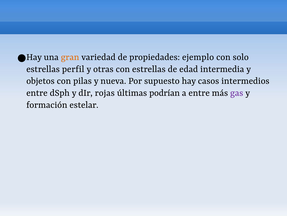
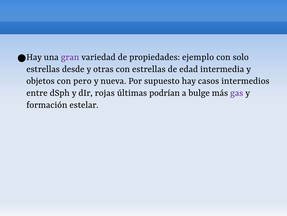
gran colour: orange -> purple (70, 57)
perfil: perfil -> desde (73, 68)
pilas: pilas -> pero (82, 80)
a entre: entre -> bulge (199, 92)
